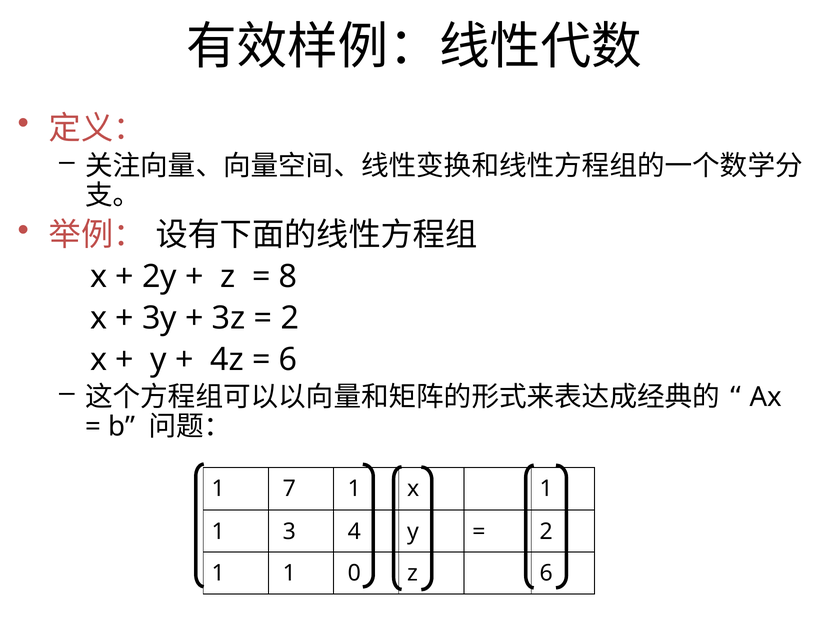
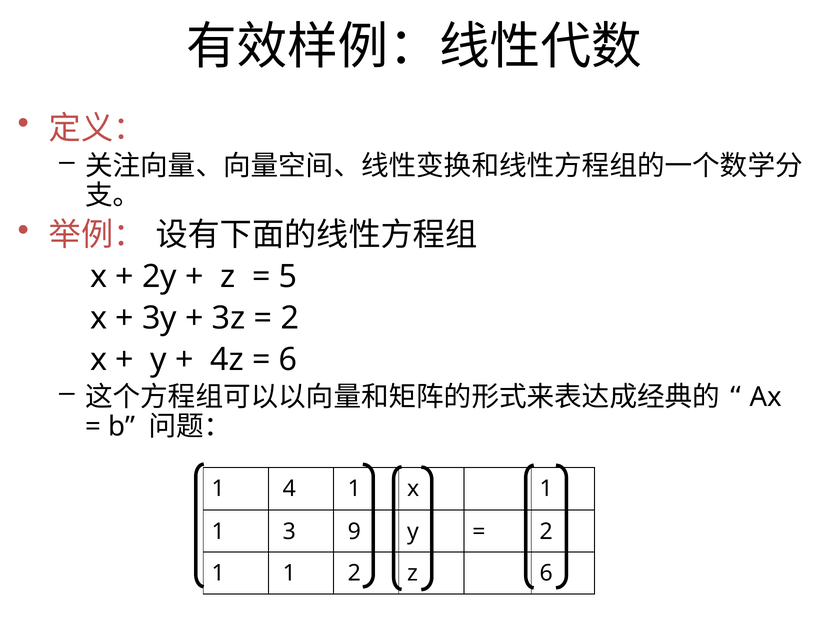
8: 8 -> 5 (288, 277)
7: 7 -> 4 (289, 489)
4: 4 -> 9 (354, 531)
1 0: 0 -> 2 (354, 573)
